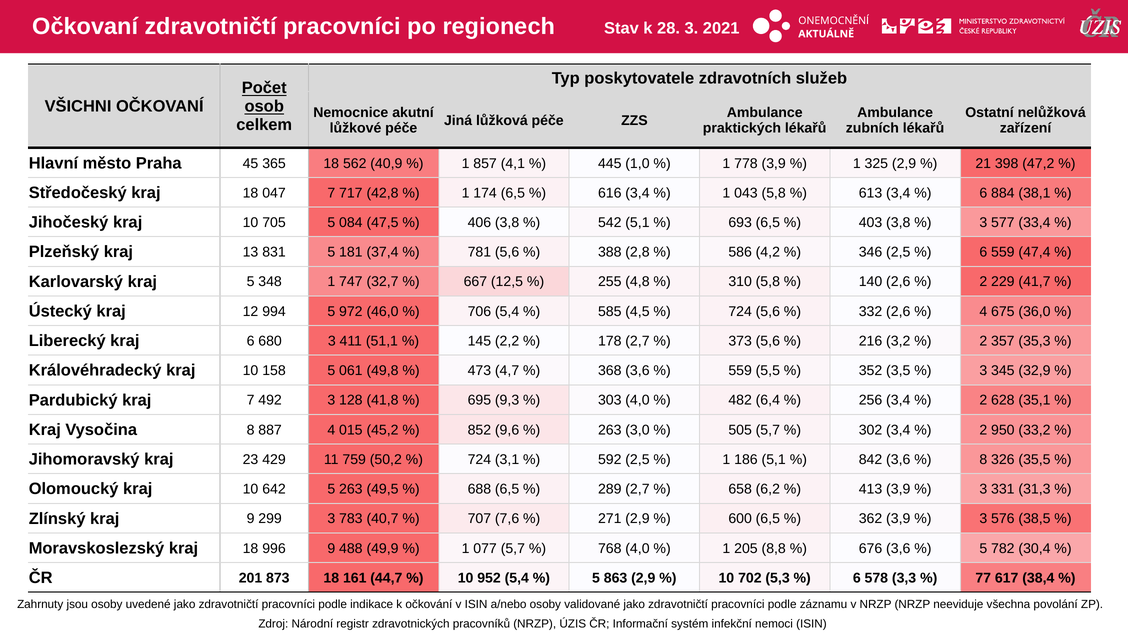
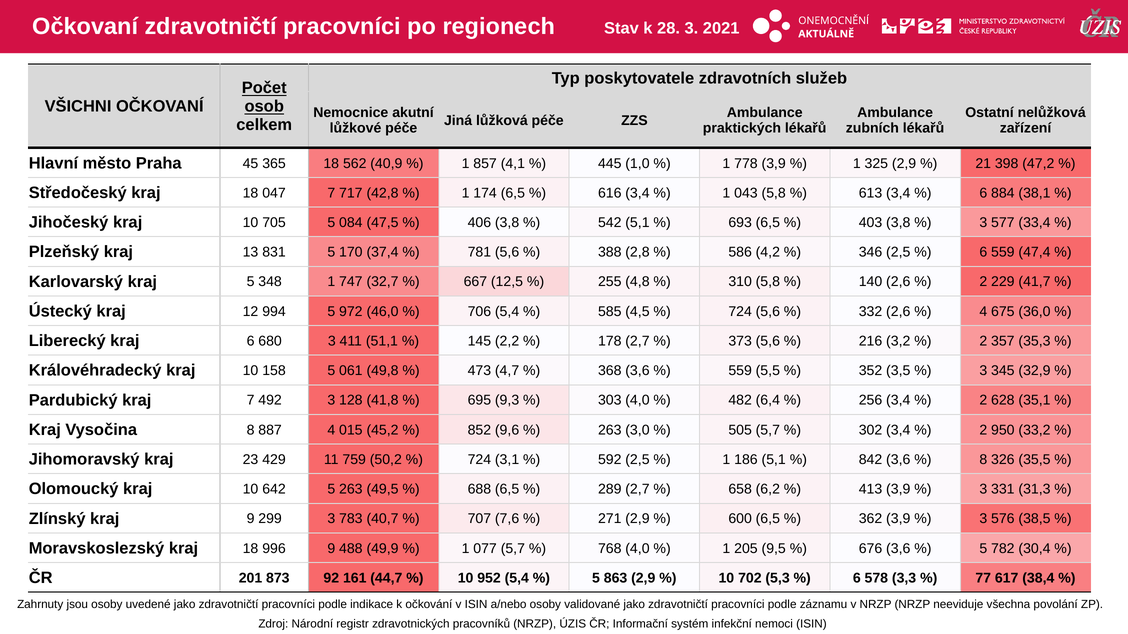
181: 181 -> 170 (351, 252)
8,8: 8,8 -> 9,5 (774, 549)
873 18: 18 -> 92 (331, 578)
